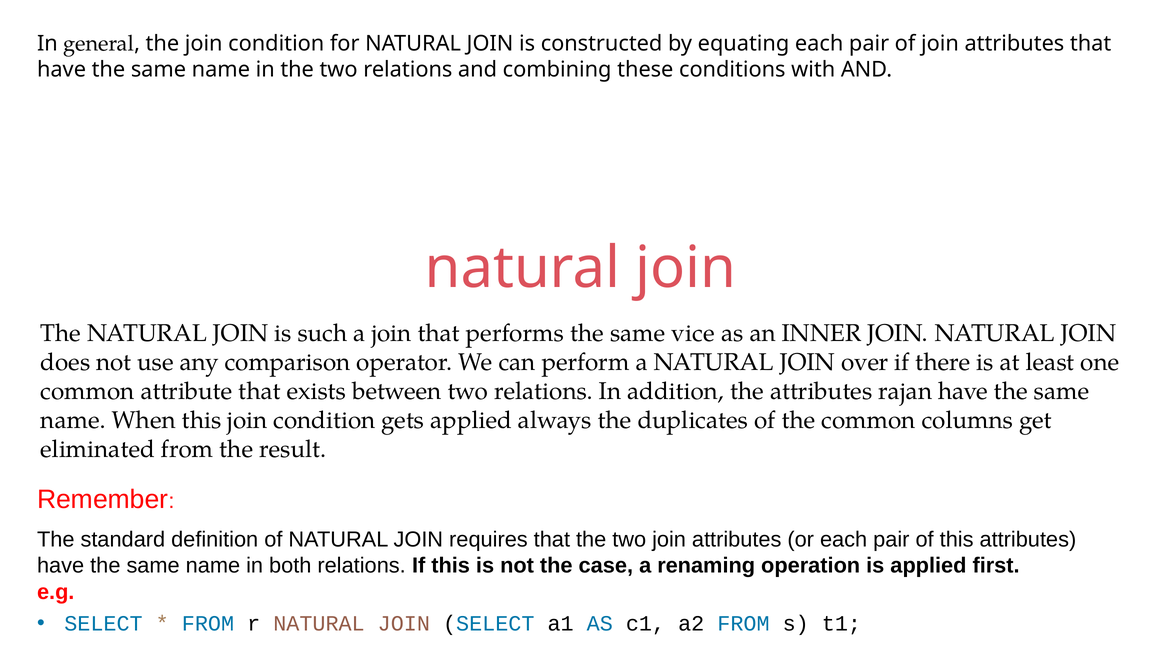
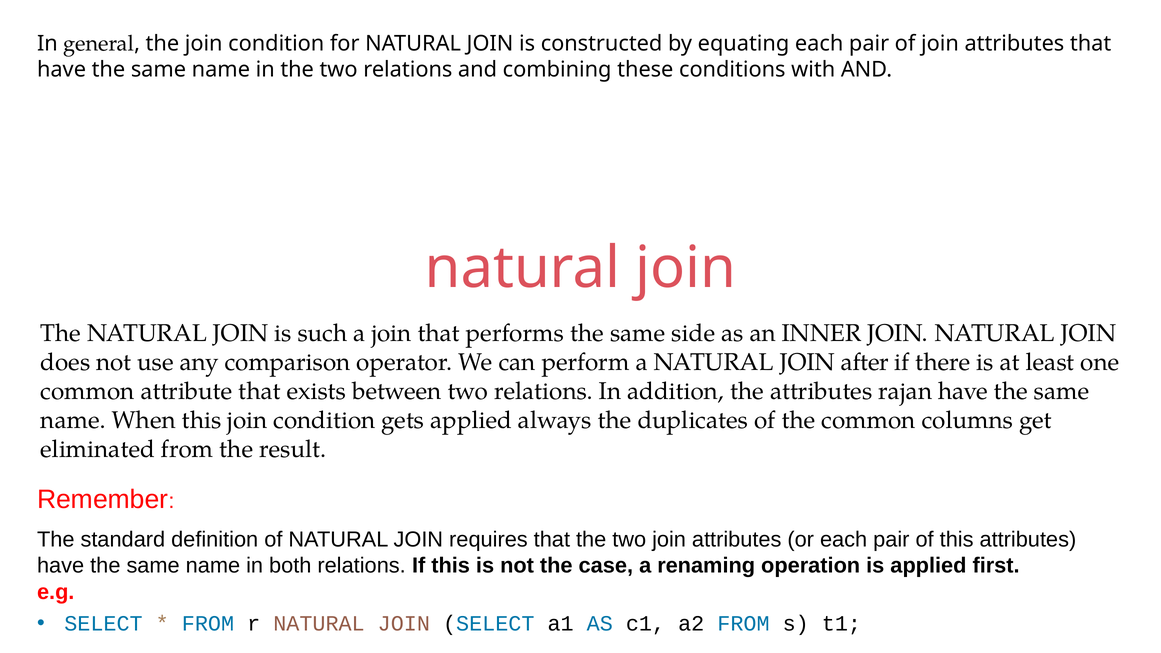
vice: vice -> side (693, 333)
over: over -> after (865, 362)
